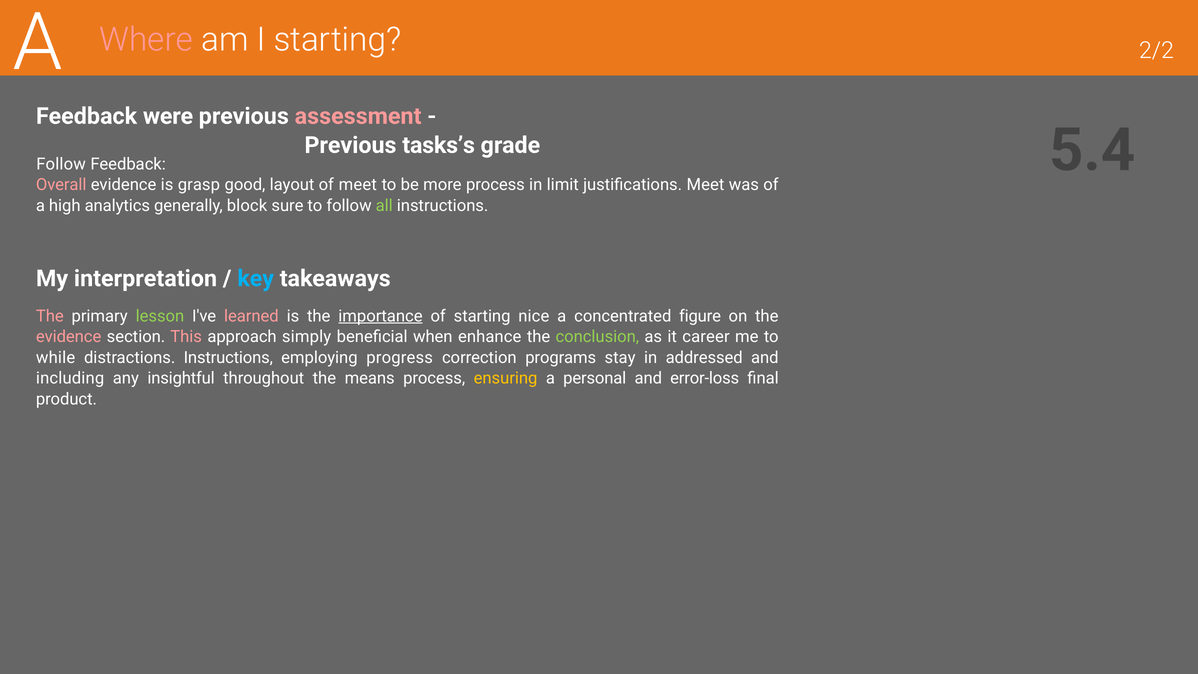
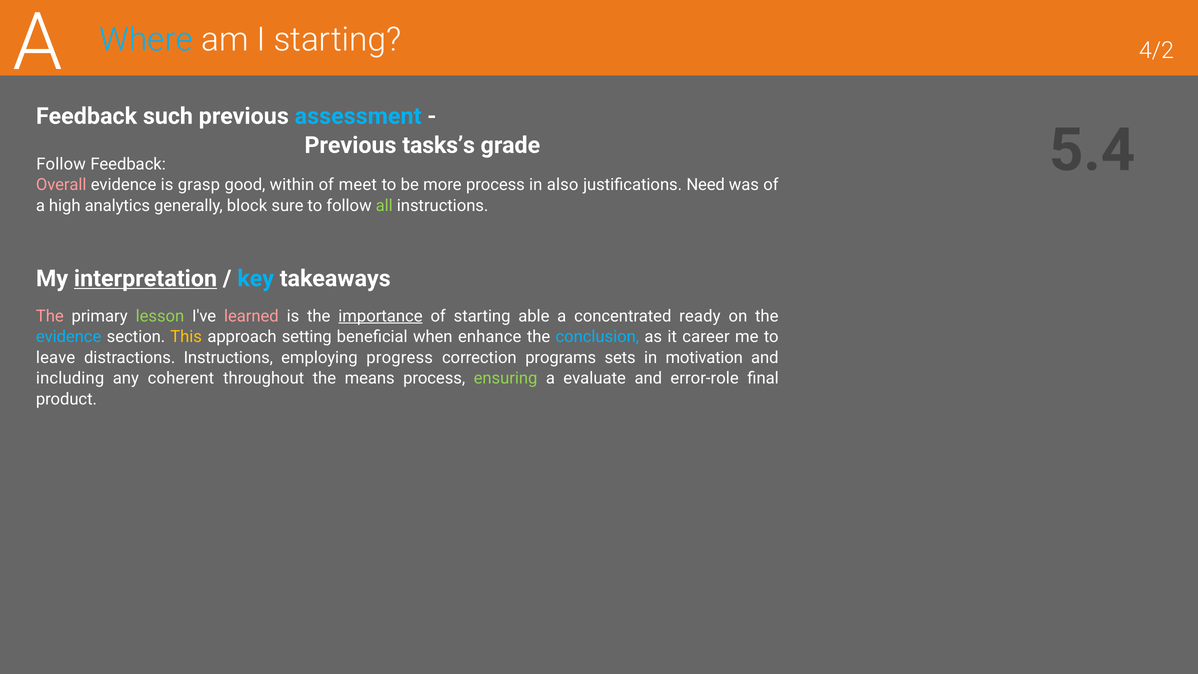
Where colour: pink -> light blue (146, 40)
2/2: 2/2 -> 4/2 (1156, 51)
were: were -> such (168, 116)
assessment colour: pink -> light blue (358, 116)
layout: layout -> within (292, 185)
limit: limit -> also (563, 185)
justifications Meet: Meet -> Need (706, 185)
interpretation underline: none -> present (145, 278)
nice: nice -> able (534, 316)
figure: figure -> ready (700, 316)
evidence colour: pink -> light blue (69, 337)
This colour: pink -> yellow (186, 337)
simply: simply -> setting (307, 337)
conclusion colour: light green -> light blue (597, 337)
while: while -> leave (56, 358)
stay: stay -> sets (620, 358)
addressed: addressed -> motivation (704, 358)
insightful: insightful -> coherent (181, 378)
ensuring colour: yellow -> light green (506, 378)
personal: personal -> evaluate (595, 378)
error-loss: error-loss -> error-role (705, 378)
